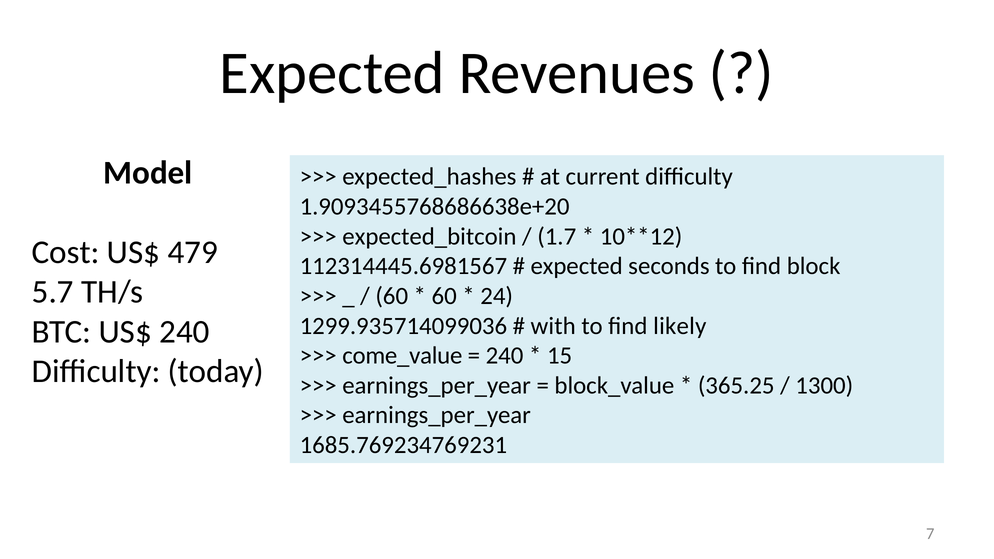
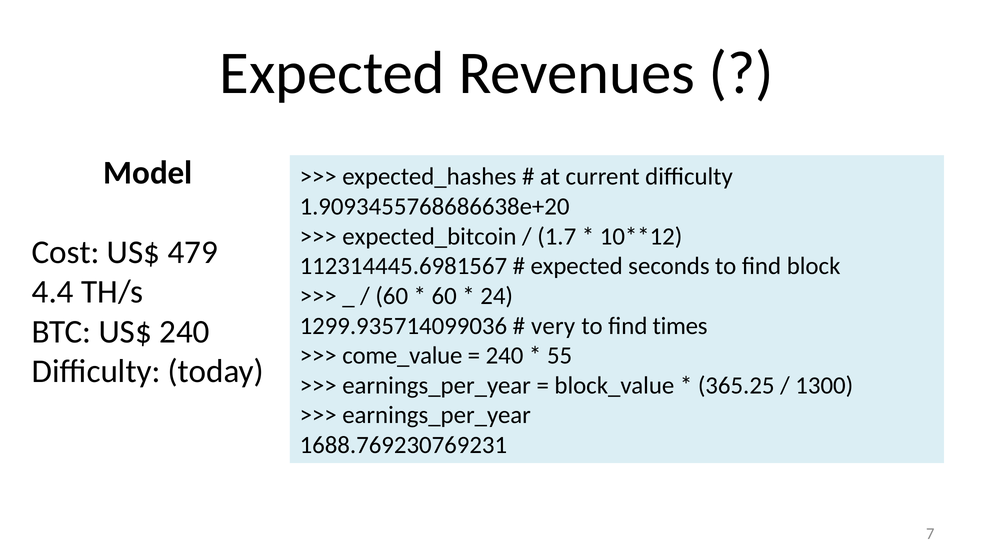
5.7: 5.7 -> 4.4 (53, 292)
with: with -> very (553, 326)
likely: likely -> times (680, 326)
15: 15 -> 55 (560, 356)
1685.769234769231: 1685.769234769231 -> 1688.769230769231 (403, 445)
